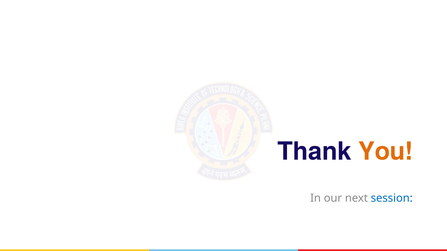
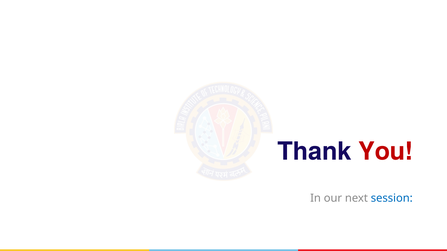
You colour: orange -> red (386, 152)
